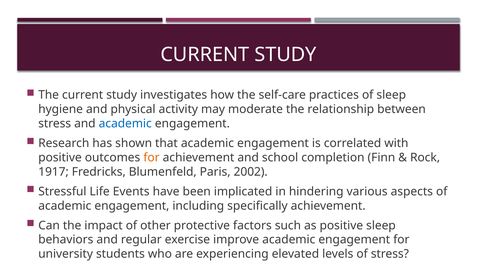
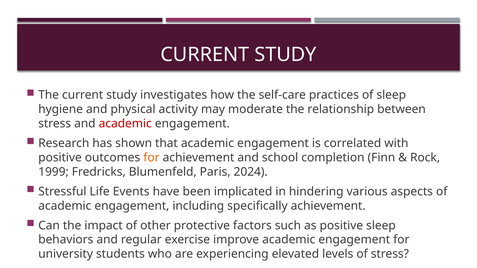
academic colour: blue -> red (125, 124)
1917: 1917 -> 1999 (54, 172)
2002: 2002 -> 2024 (251, 172)
